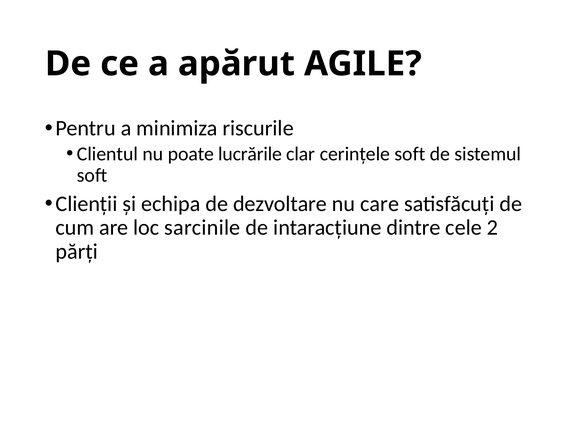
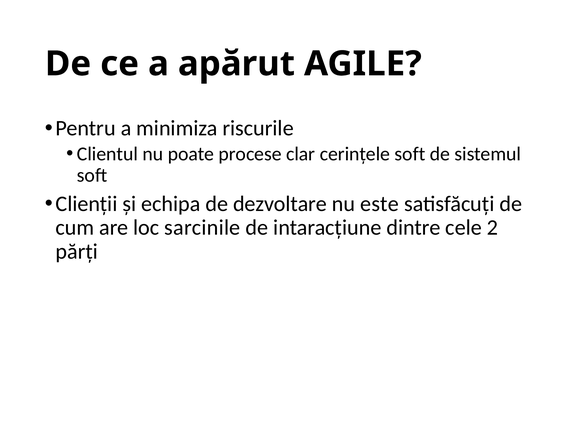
lucrările: lucrările -> procese (250, 154)
care: care -> este (380, 204)
